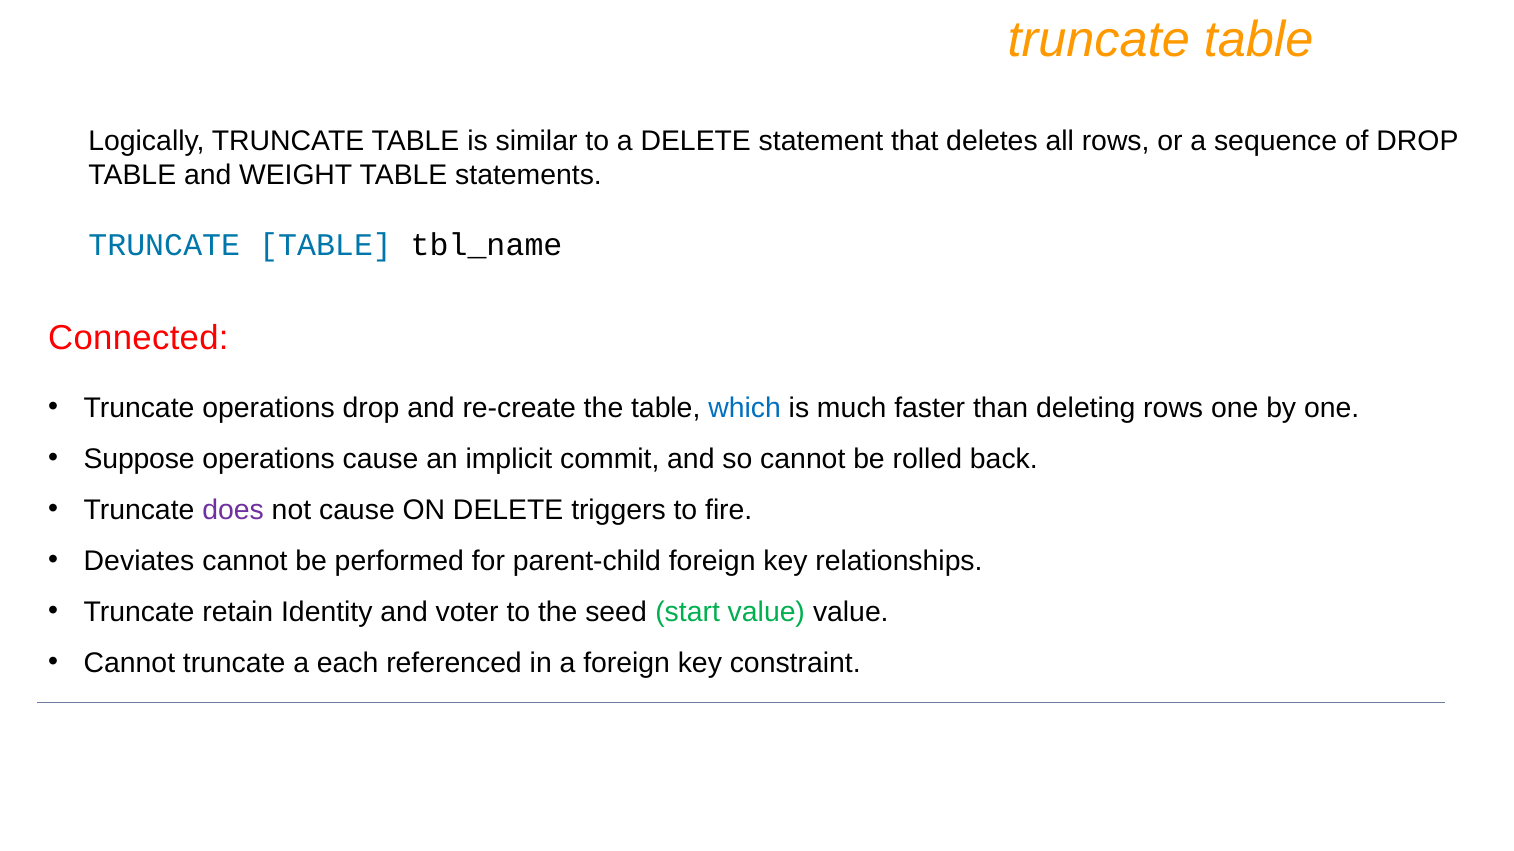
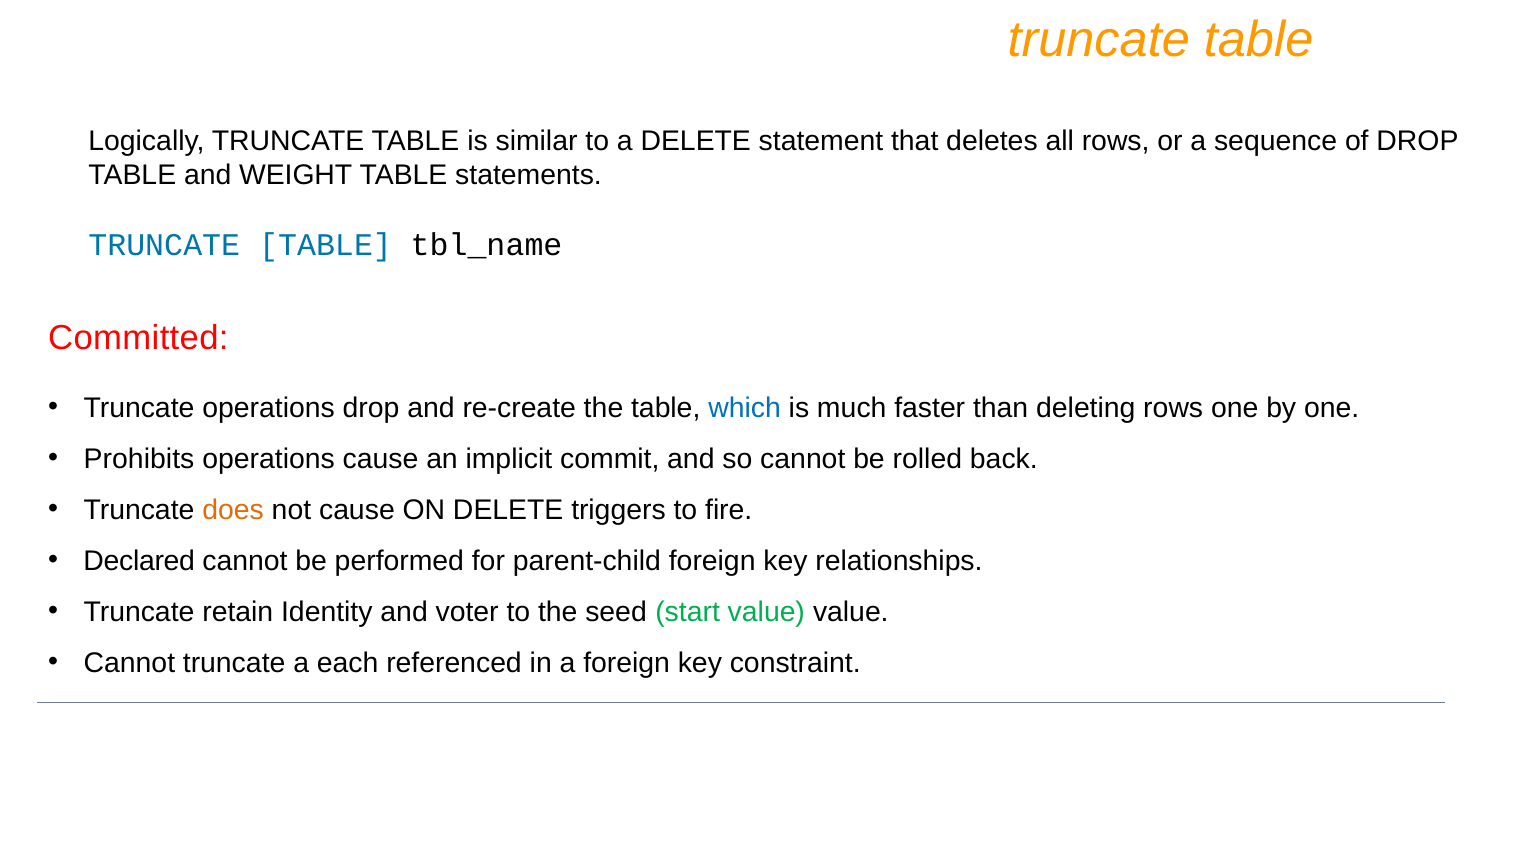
Connected: Connected -> Committed (138, 338)
Suppose: Suppose -> Prohibits (139, 459)
does colour: purple -> orange (233, 510)
Deviates: Deviates -> Declared (139, 561)
